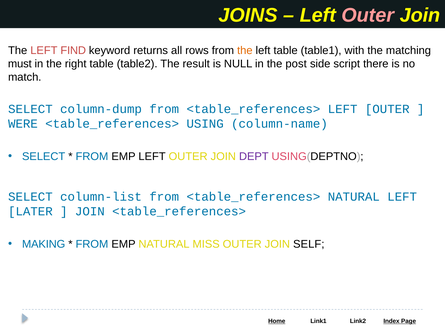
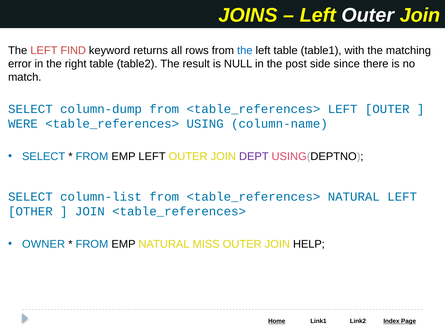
Outer colour: pink -> white (368, 15)
the colour: orange -> blue (245, 50)
must: must -> error (20, 64)
script: script -> since (347, 64)
LATER: LATER -> OTHER (30, 211)
MAKING: MAKING -> OWNER (44, 244)
SELF: SELF -> HELP (309, 244)
